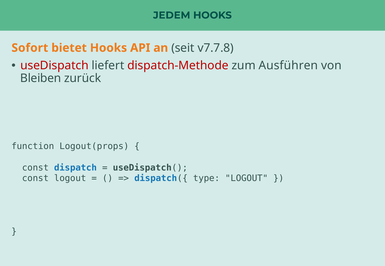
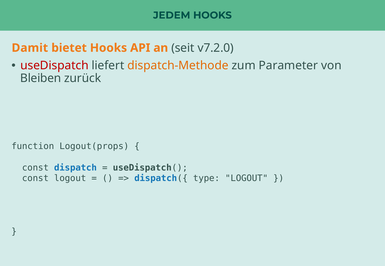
Sofort: Sofort -> Damit (30, 48)
v7.7.8: v7.7.8 -> v7.2.0 (216, 48)
dispatch-Methode colour: red -> orange (178, 66)
Ausführen: Ausführen -> Parameter (288, 66)
